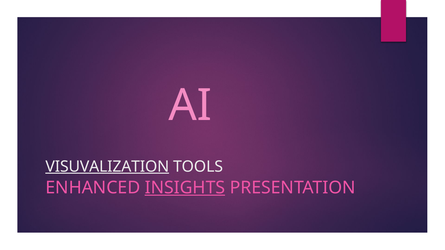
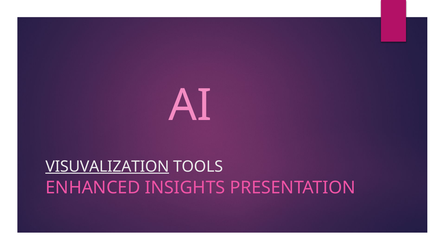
INSIGHTS underline: present -> none (185, 188)
